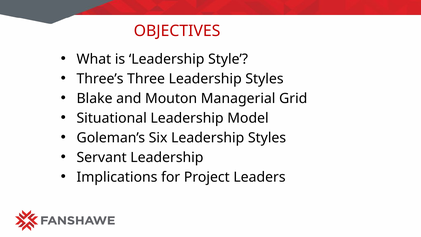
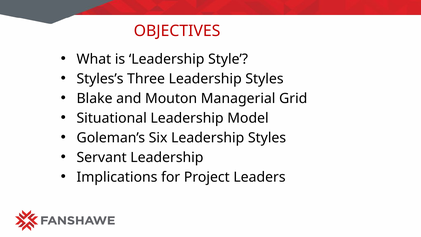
Three’s: Three’s -> Styles’s (100, 79)
